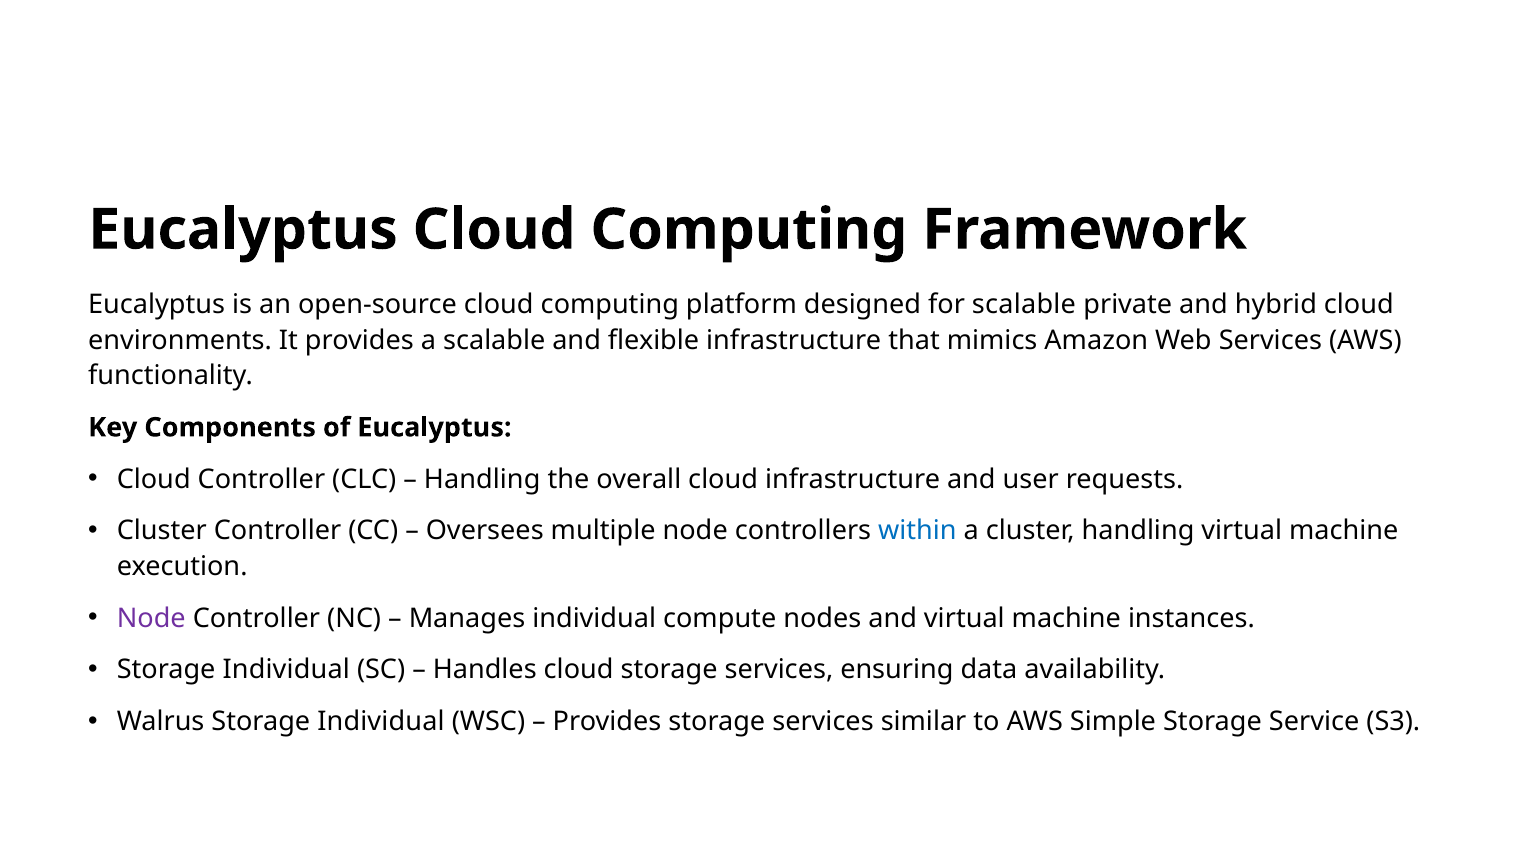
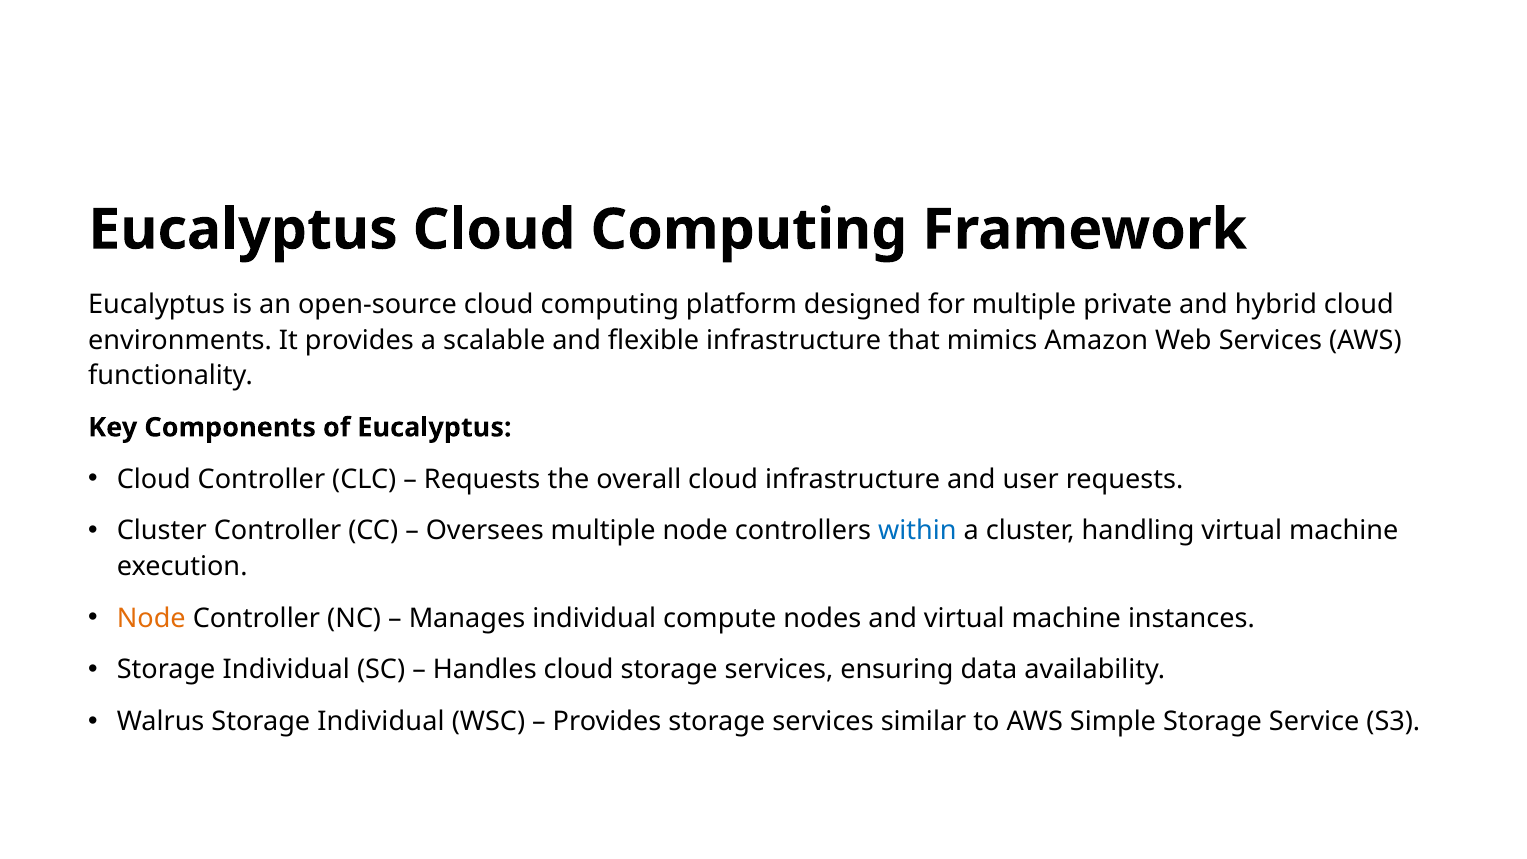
for scalable: scalable -> multiple (1024, 304)
Handling: Handling -> Requests (482, 479)
Node colour: purple -> orange (151, 618)
